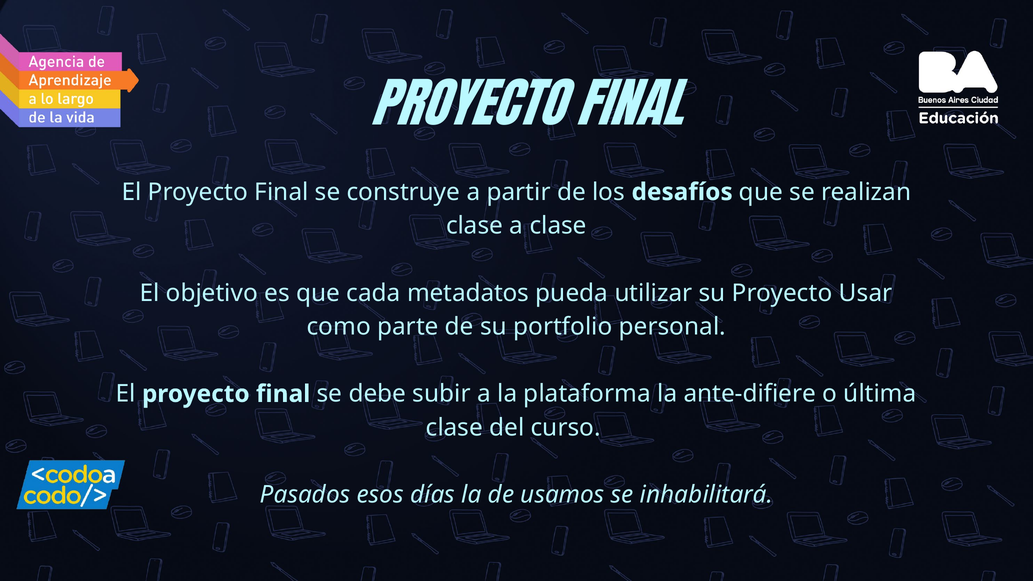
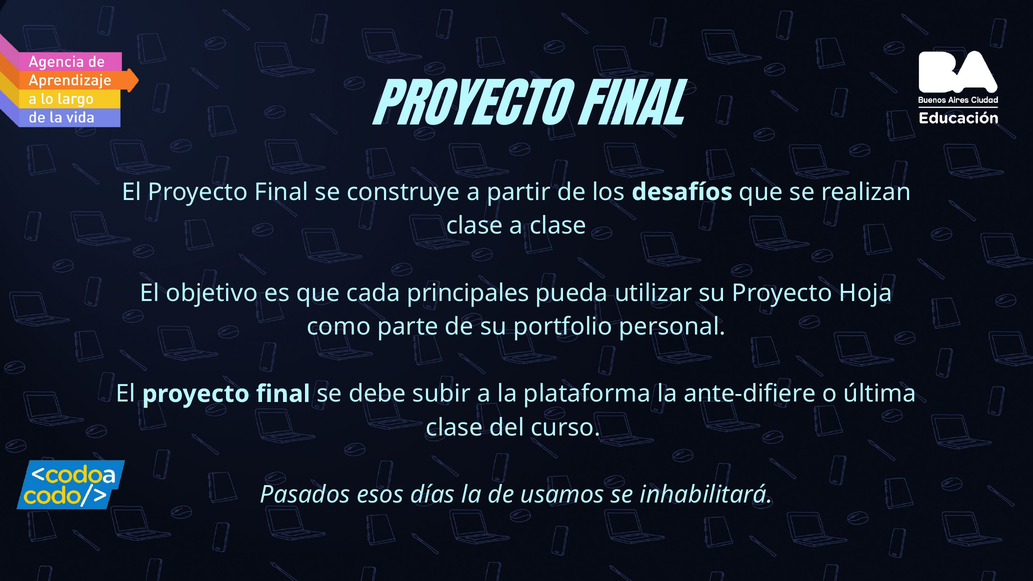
metadatos: metadatos -> principales (468, 293)
Usar: Usar -> Hoja (866, 293)
